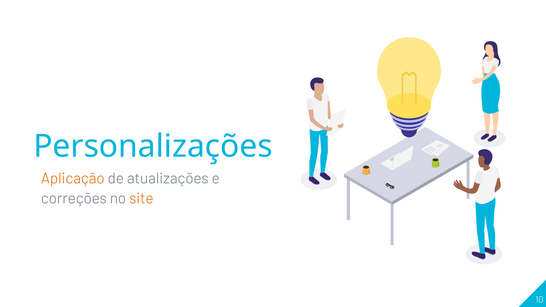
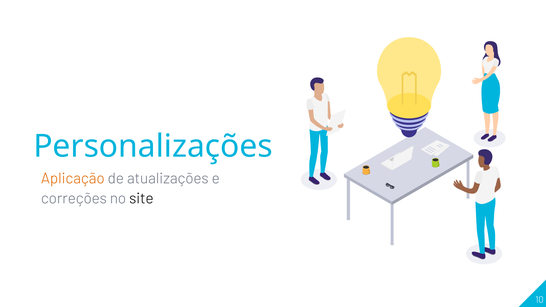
site colour: orange -> black (141, 198)
